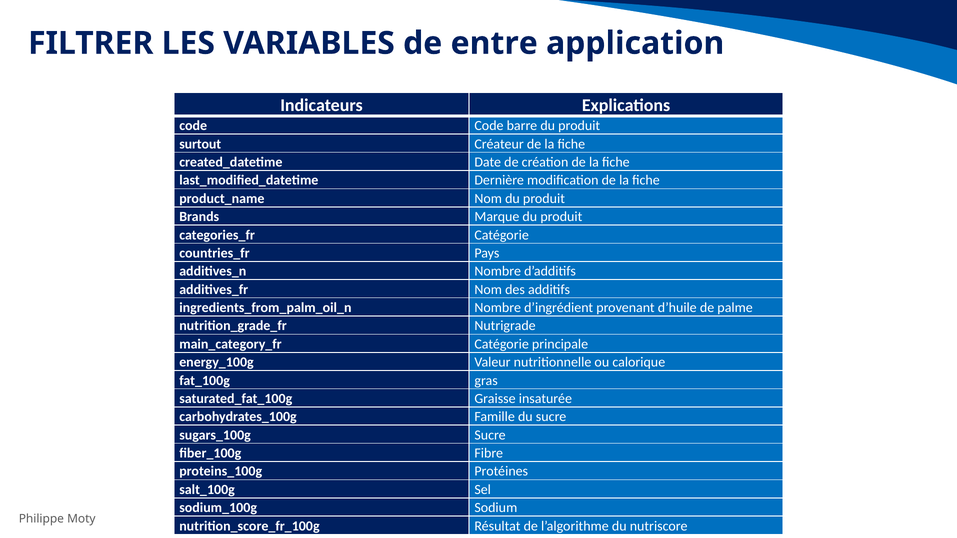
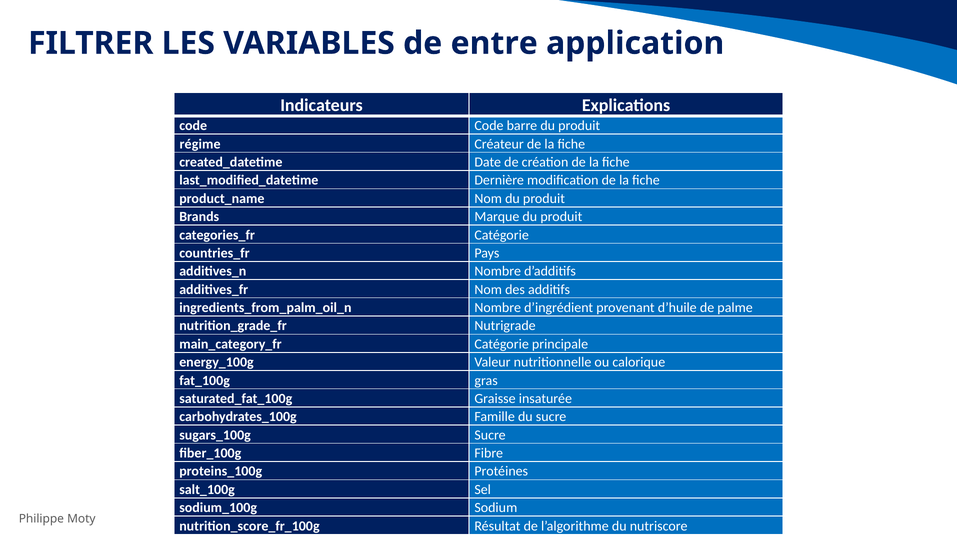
surtout: surtout -> régime (200, 144)
